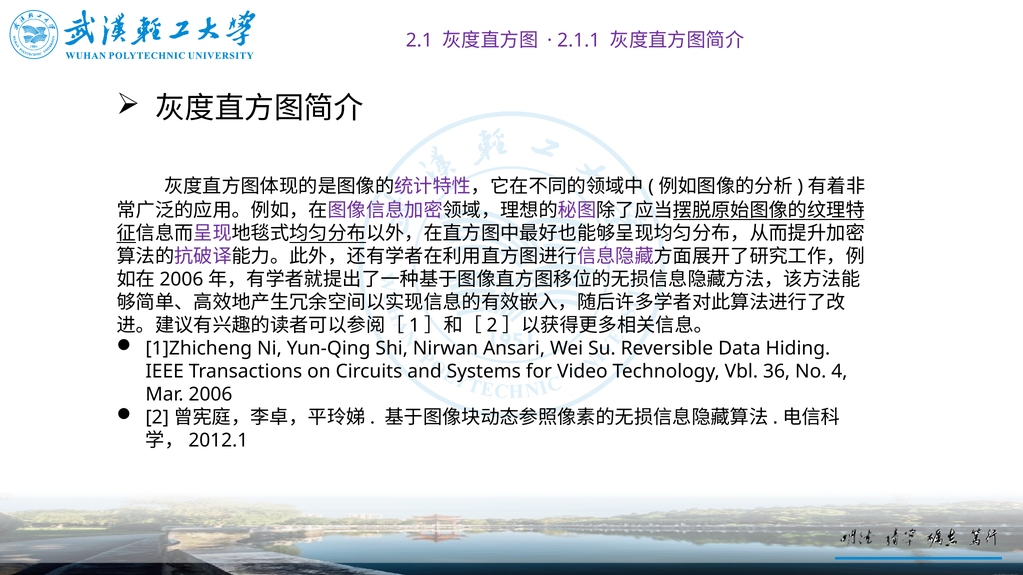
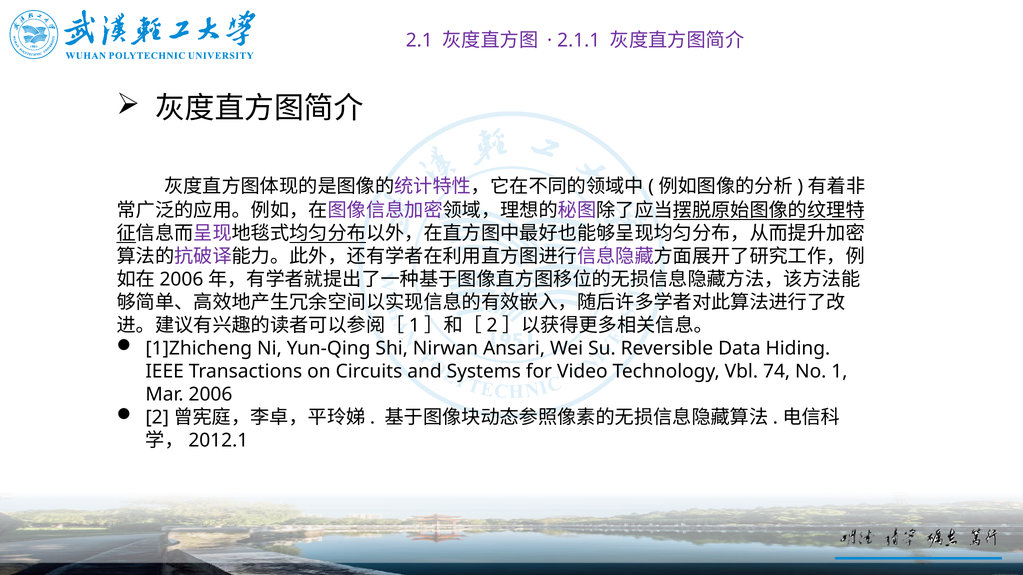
36: 36 -> 74 (777, 372)
4: 4 -> 1 (839, 372)
